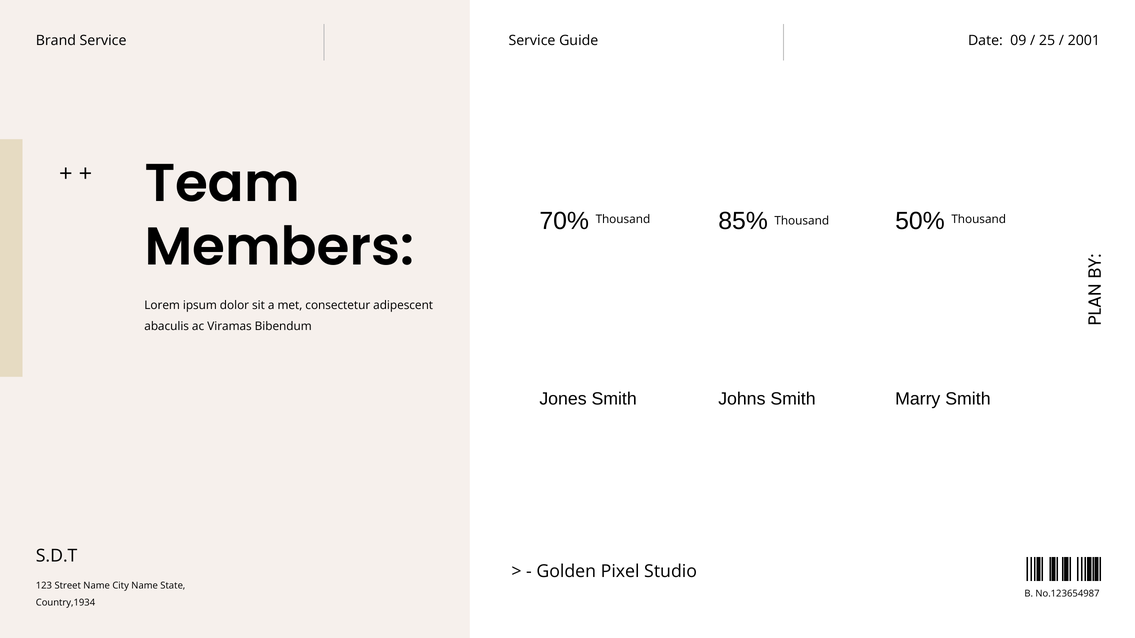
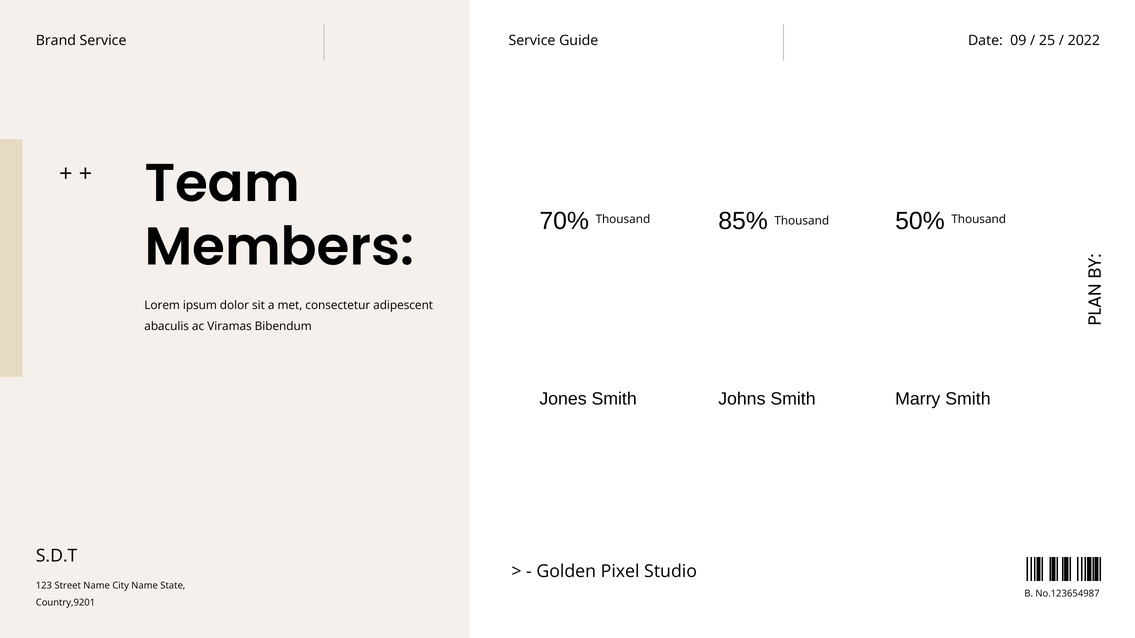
2001: 2001 -> 2022 (1084, 41)
Country,1934: Country,1934 -> Country,9201 (65, 603)
